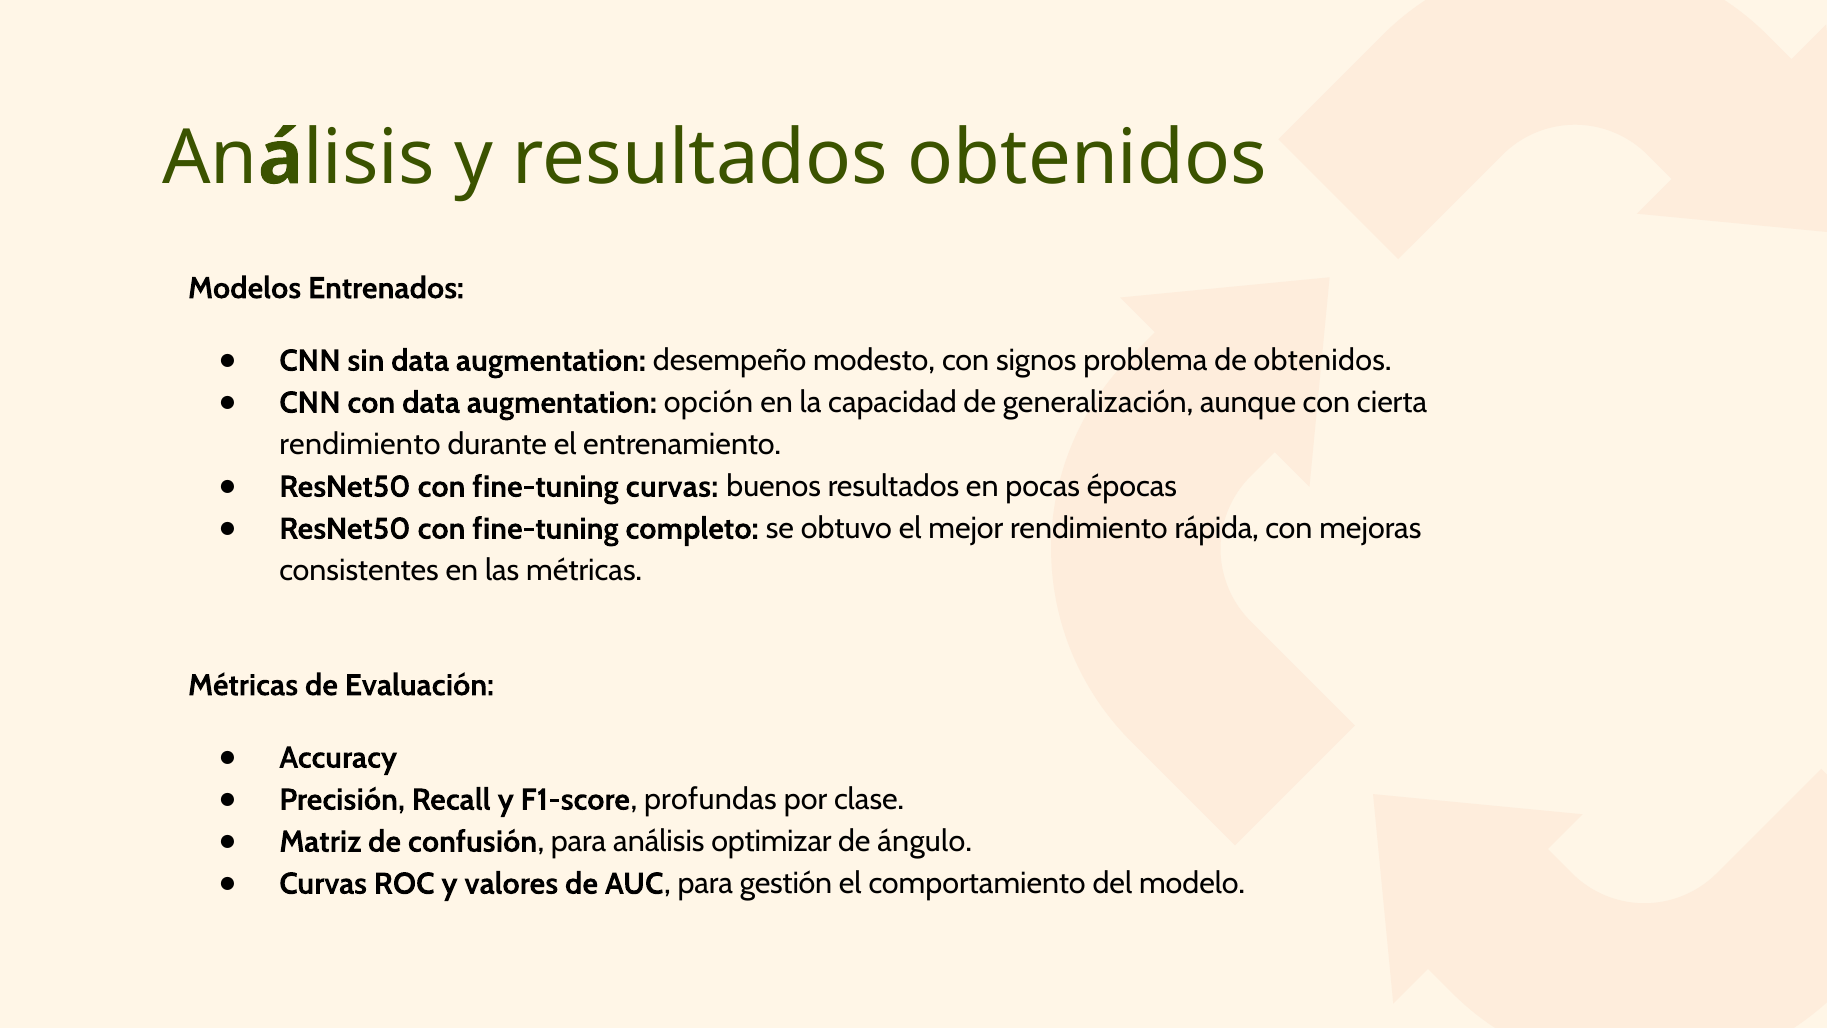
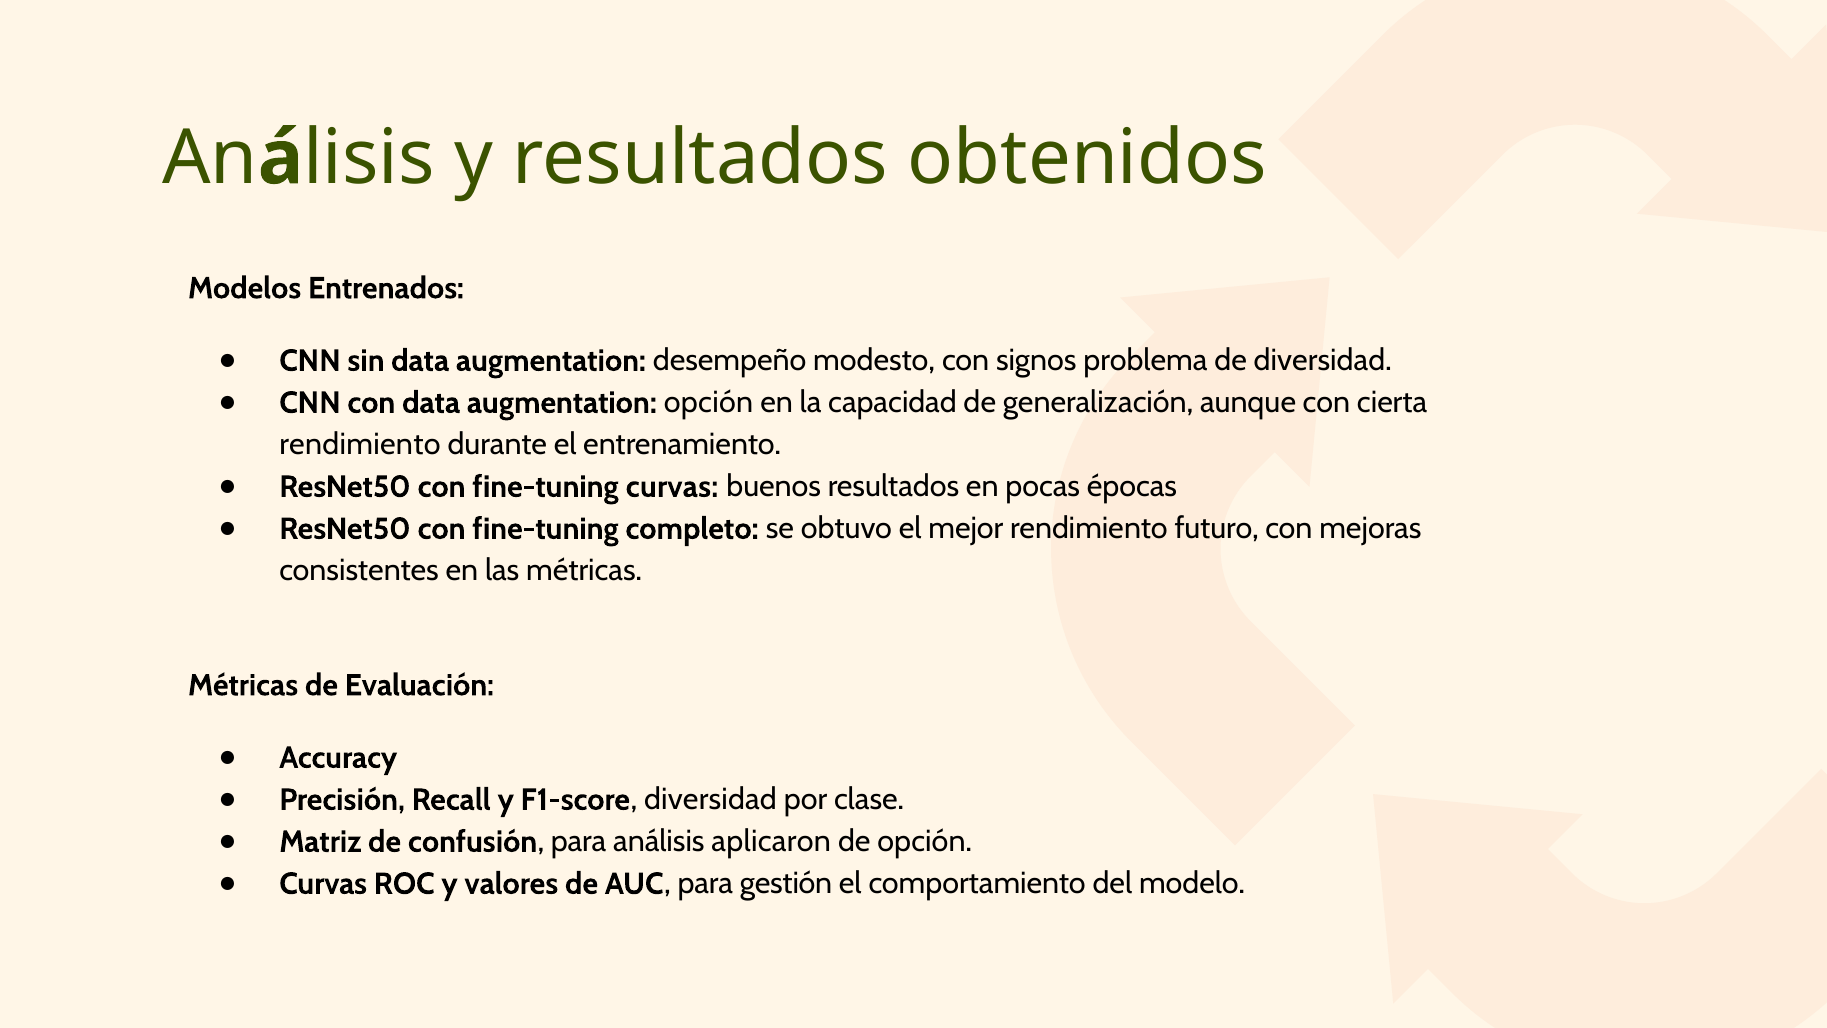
de obtenidos: obtenidos -> diversidad (1323, 361)
rápida: rápida -> futuro (1217, 529)
F1-score profundas: profundas -> diversidad (710, 800)
optimizar: optimizar -> aplicaron (771, 842)
de ángulo: ángulo -> opción (925, 842)
